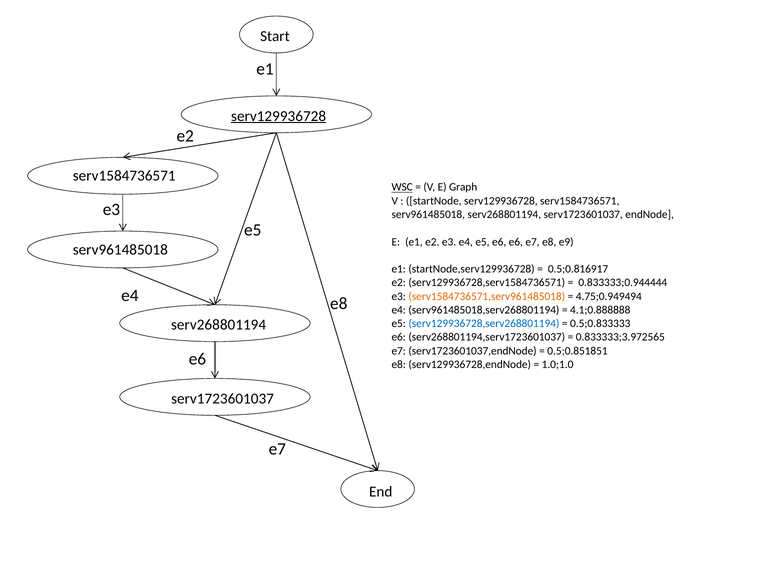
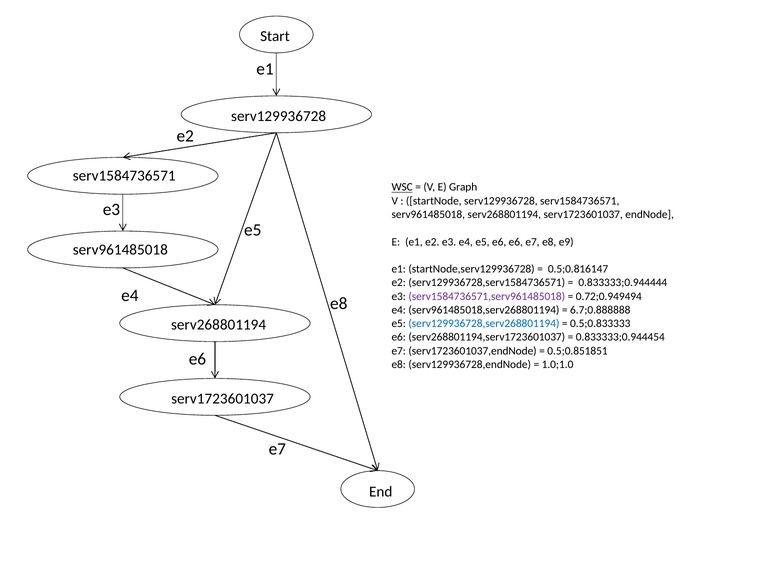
serv129936728 underline: present -> none (279, 116)
0.5;0.816917: 0.5;0.816917 -> 0.5;0.816147 (578, 269)
serv1584736571,serv961485018 colour: orange -> purple (487, 296)
4.75;0.949494: 4.75;0.949494 -> 0.72;0.949494 (609, 296)
4.1;0.888888: 4.1;0.888888 -> 6.7;0.888888 (600, 310)
0.833333;3.972565: 0.833333;3.972565 -> 0.833333;0.944454 (620, 337)
